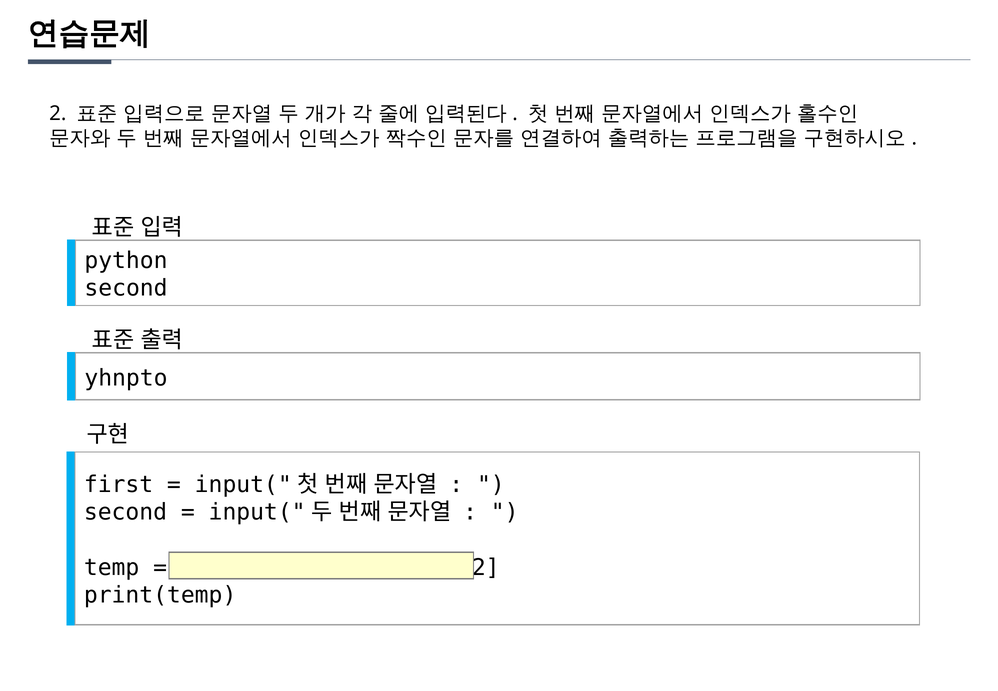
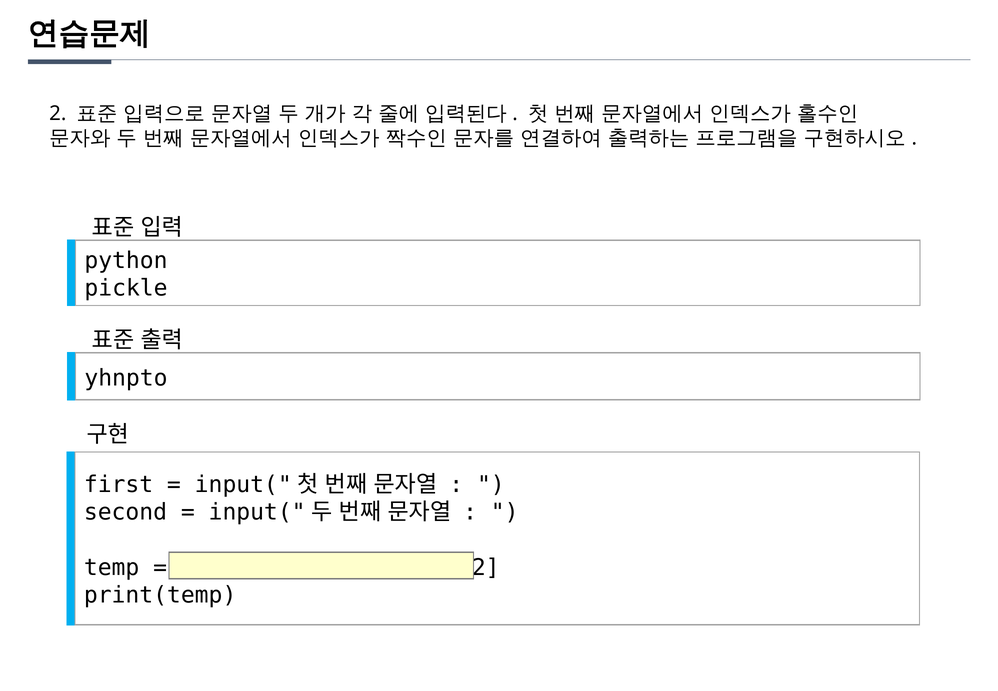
second: second -> pickle (126, 288)
